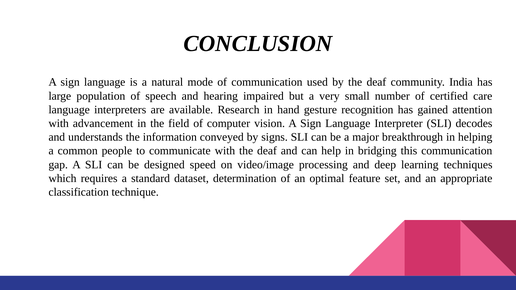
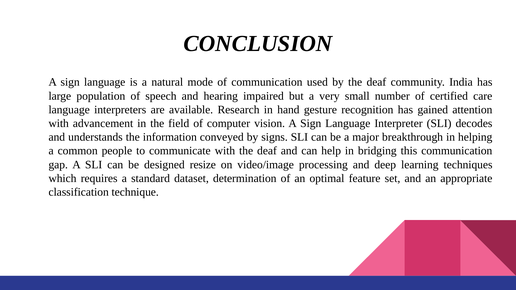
speed: speed -> resize (203, 165)
